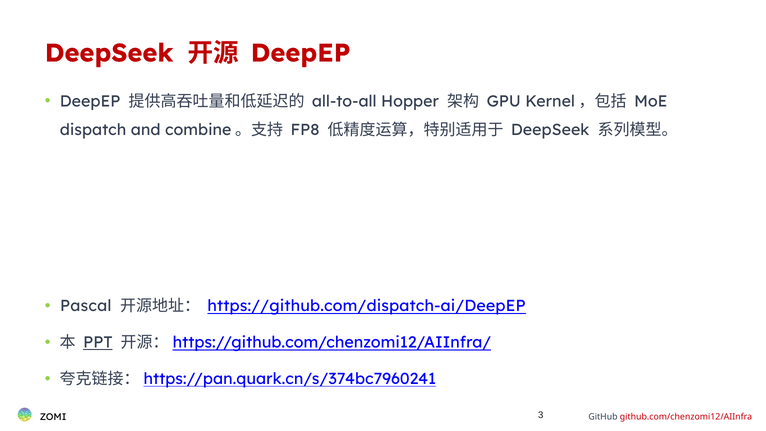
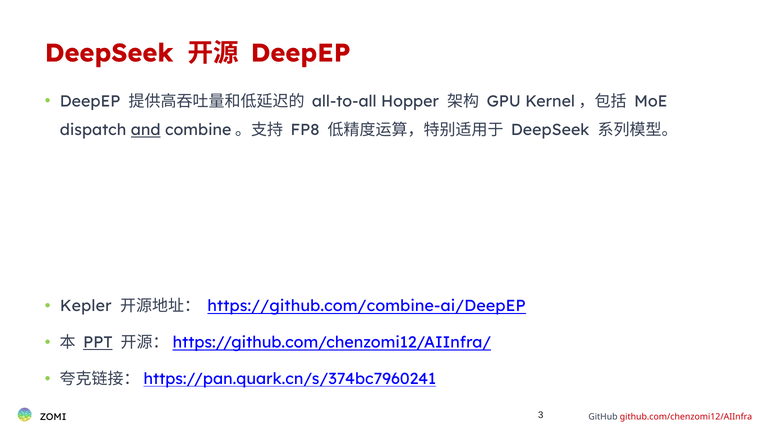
and underline: none -> present (146, 130)
Pascal: Pascal -> Kepler (86, 306)
https://github.com/dispatch-ai/DeepEP: https://github.com/dispatch-ai/DeepEP -> https://github.com/combine-ai/DeepEP (367, 306)
